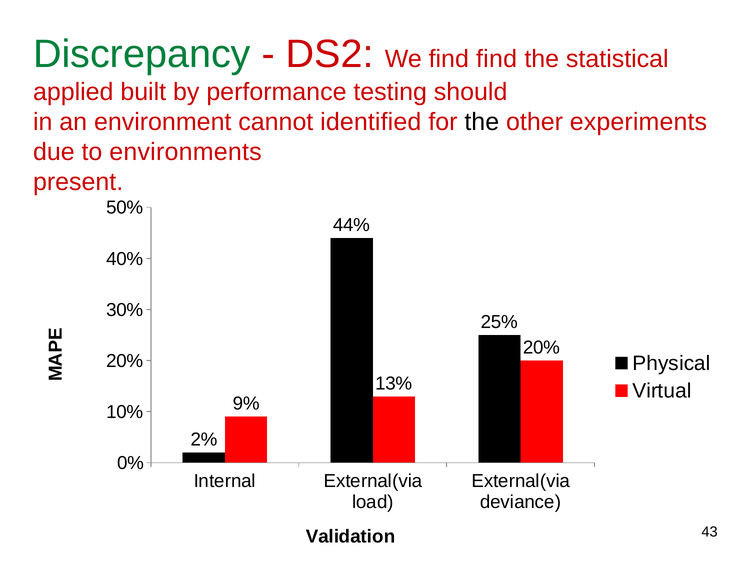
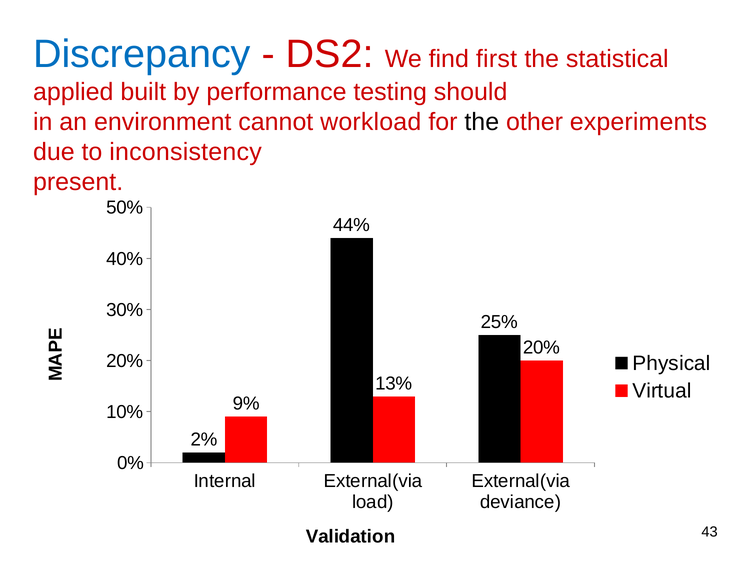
Discrepancy colour: green -> blue (142, 54)
find find: find -> first (497, 59)
identified: identified -> workload (371, 122)
environments: environments -> inconsistency (186, 152)
